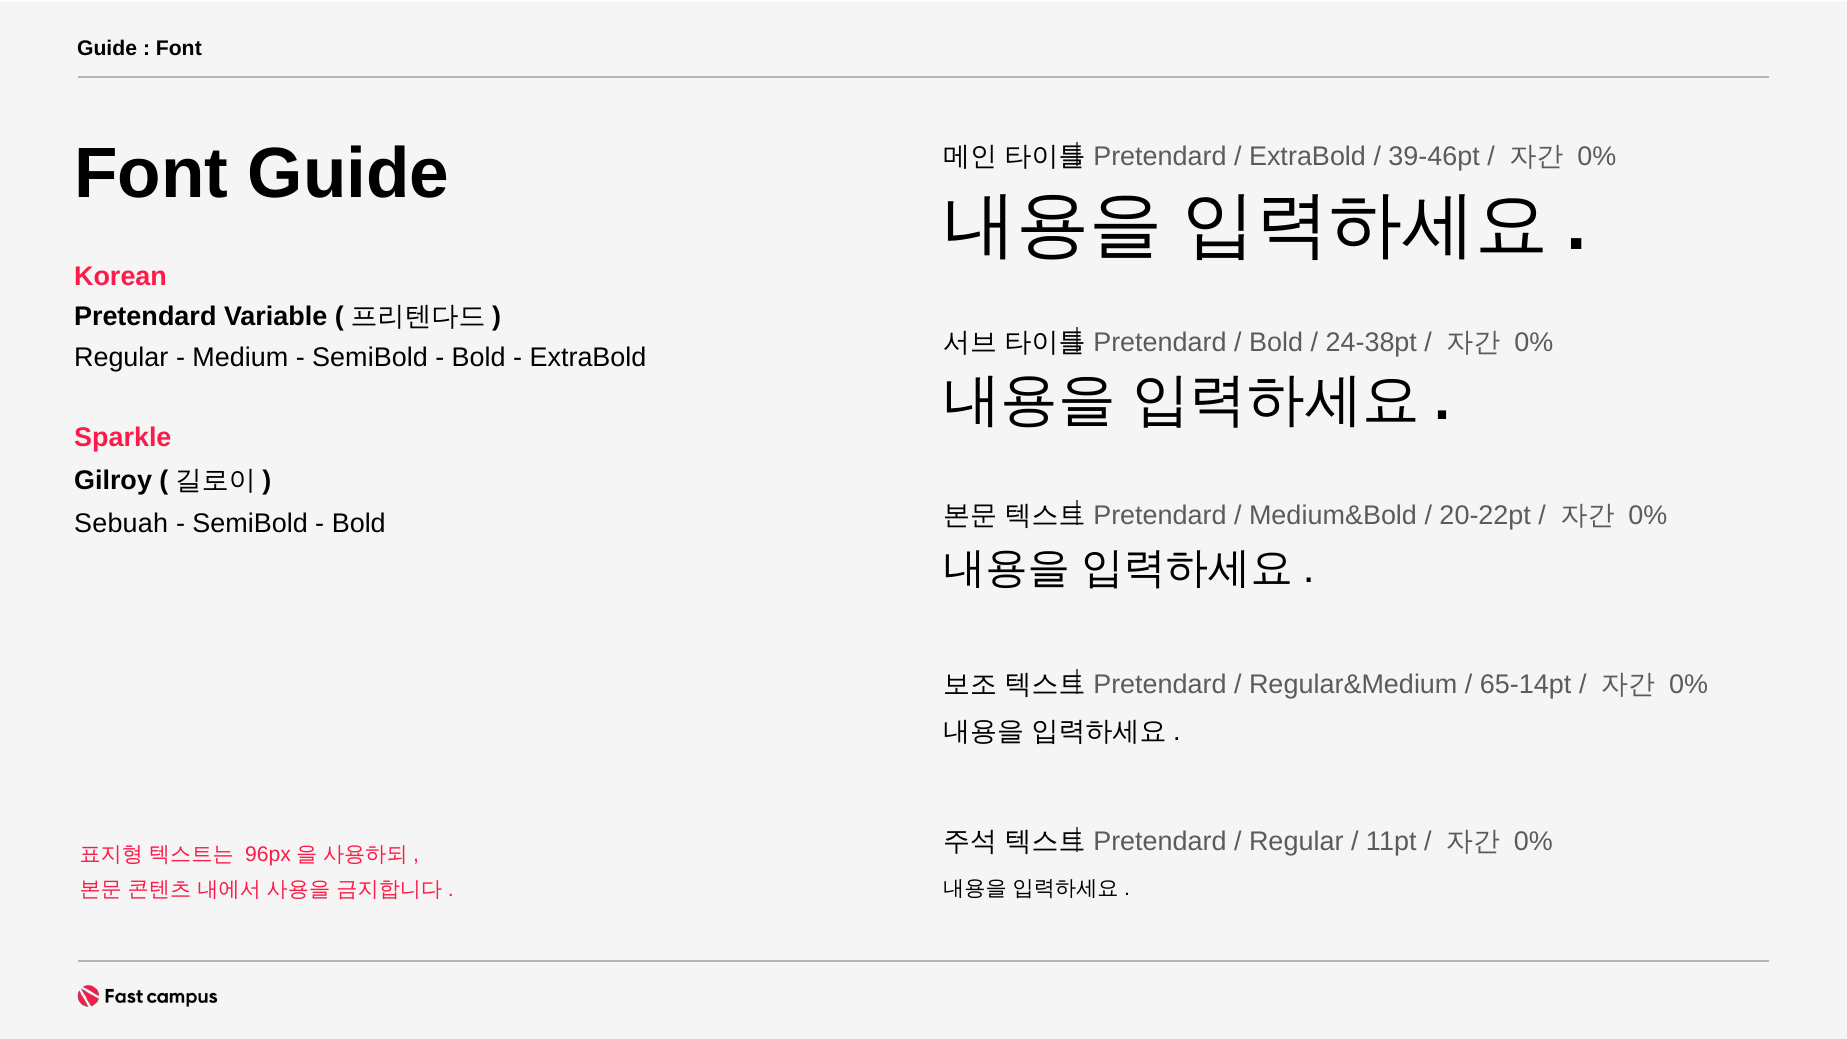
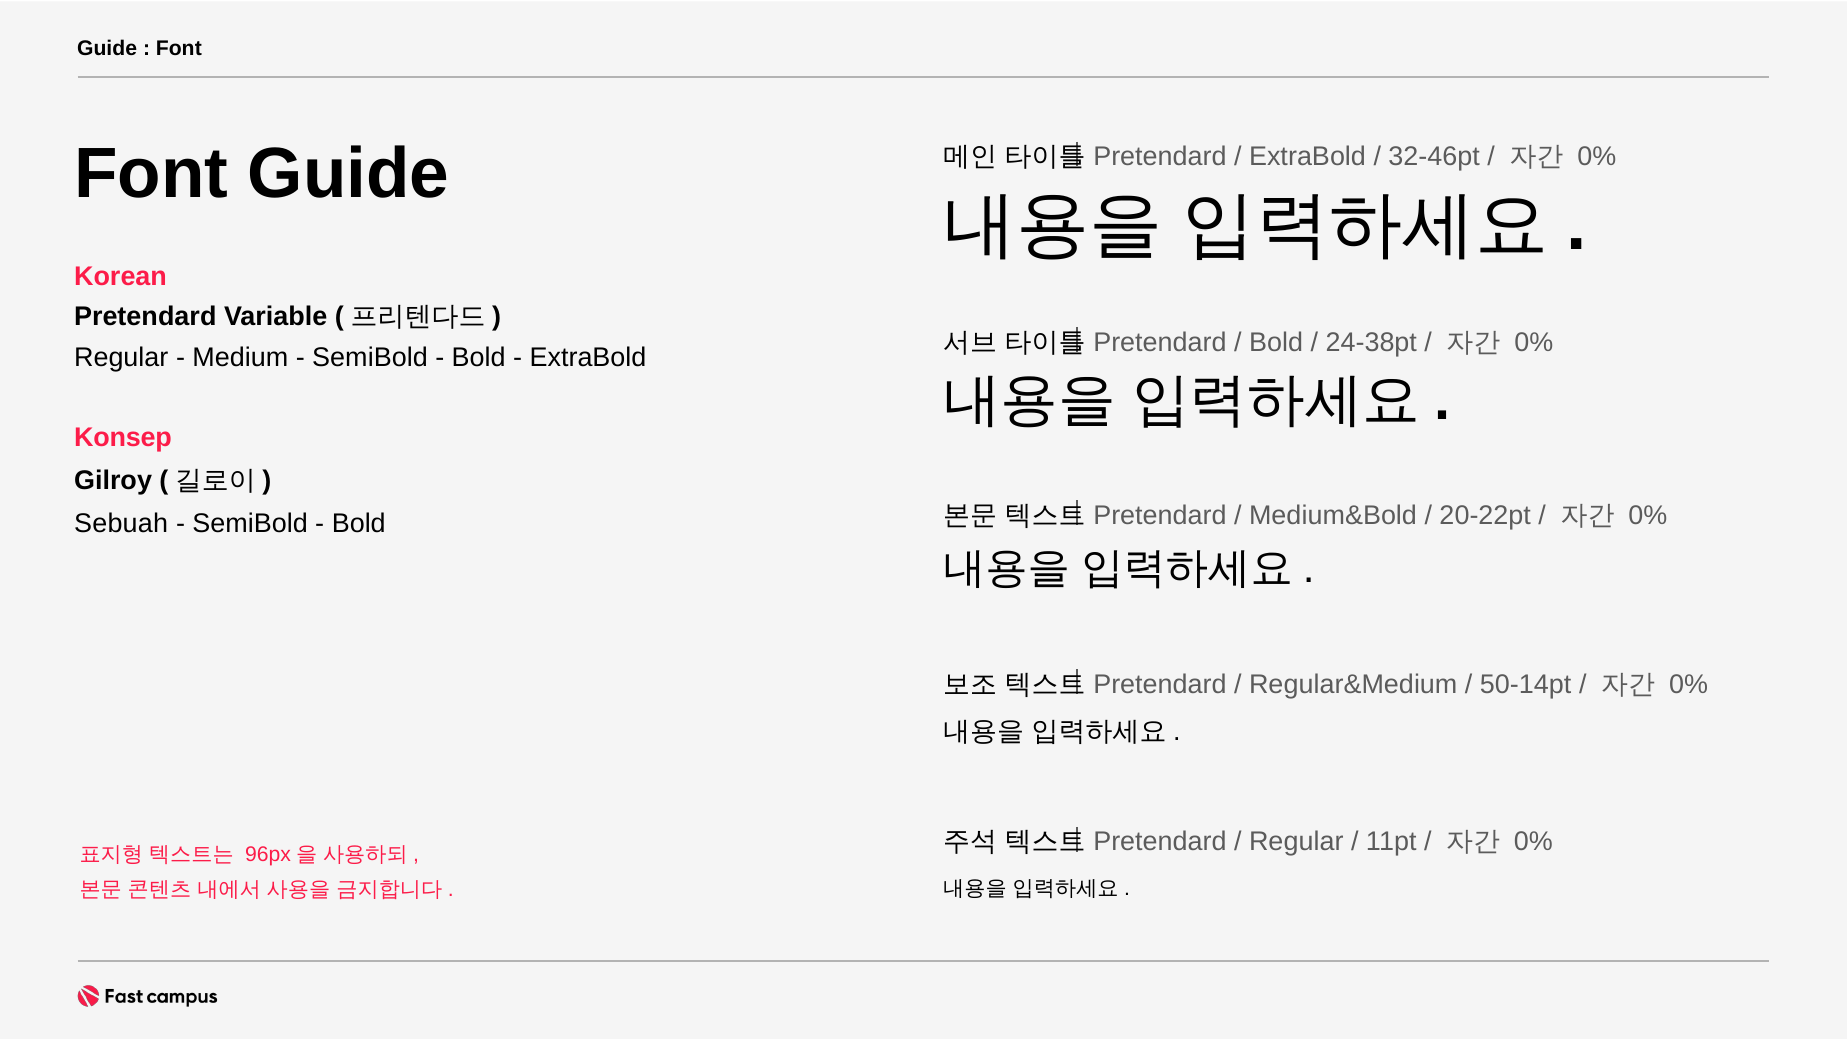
39-46pt: 39-46pt -> 32-46pt (1434, 157)
Sparkle: Sparkle -> Konsep (123, 438)
65-14pt: 65-14pt -> 50-14pt (1526, 684)
